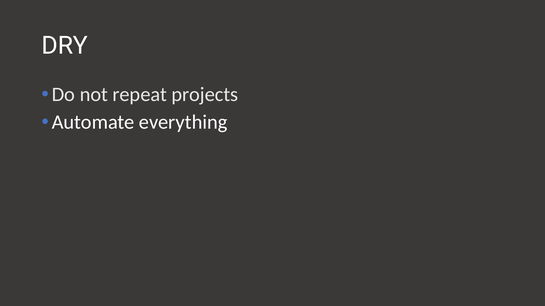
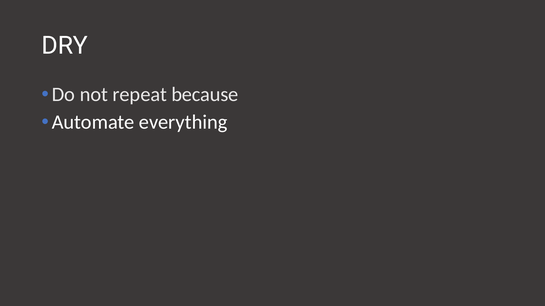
projects: projects -> because (205, 95)
